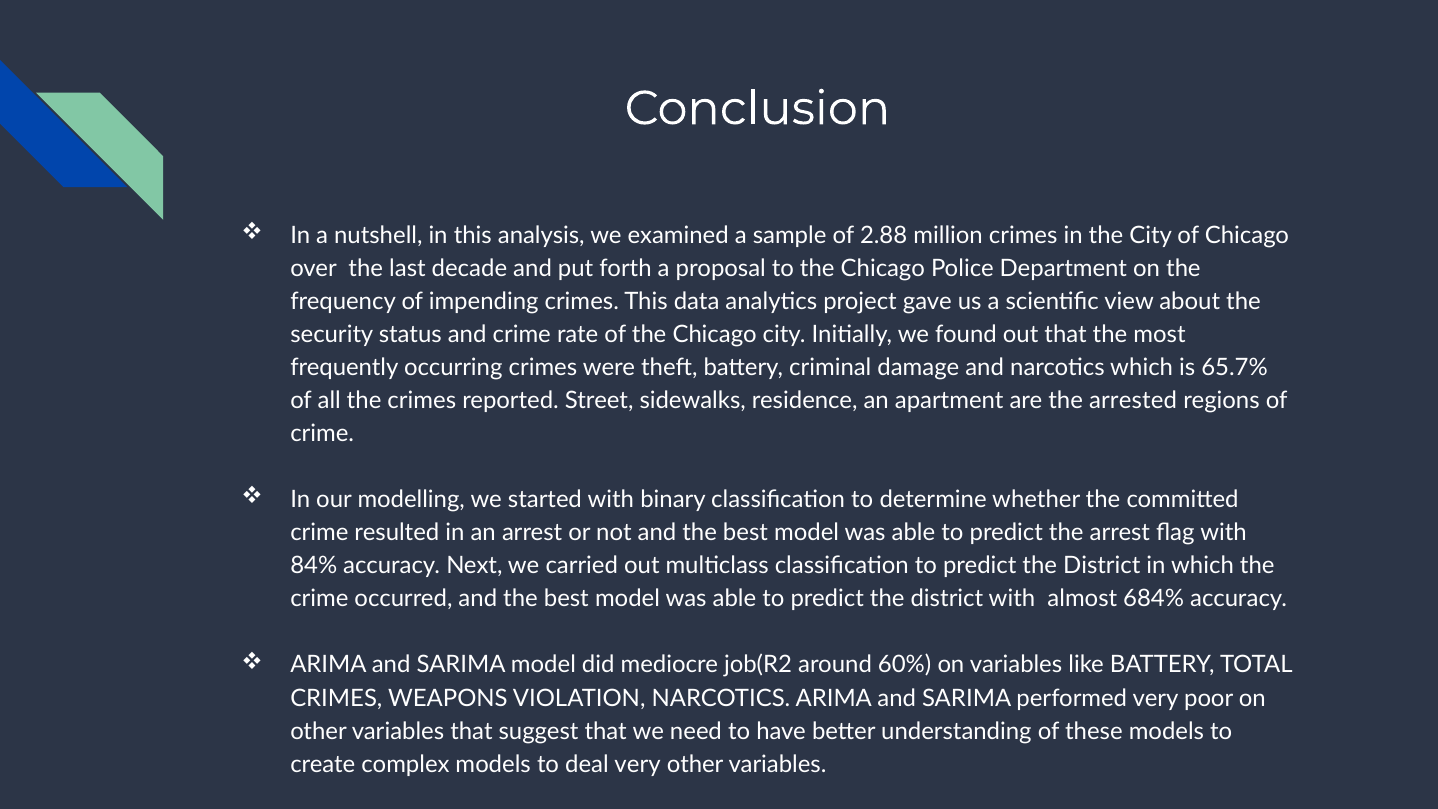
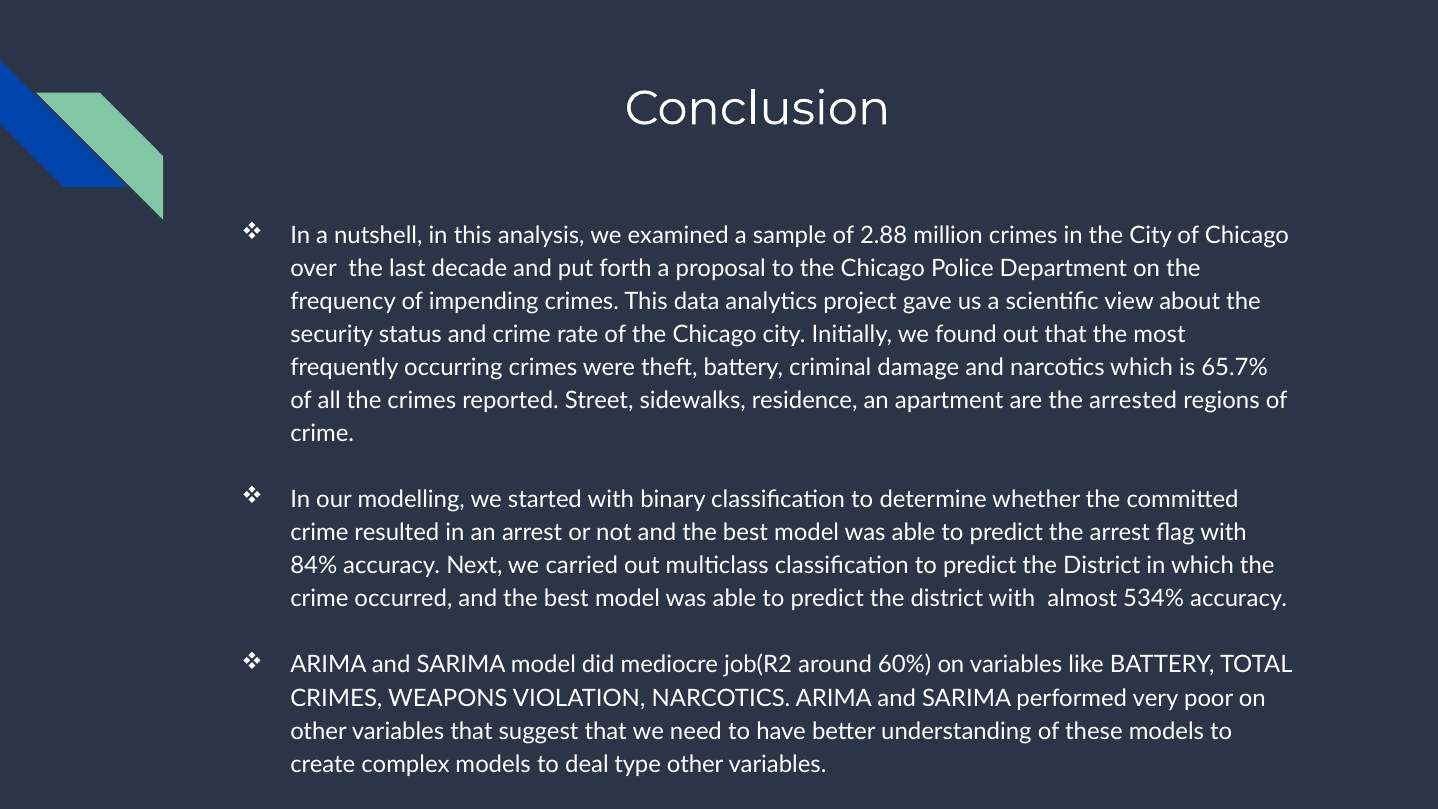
684%: 684% -> 534% (1154, 599)
deal very: very -> type (638, 764)
